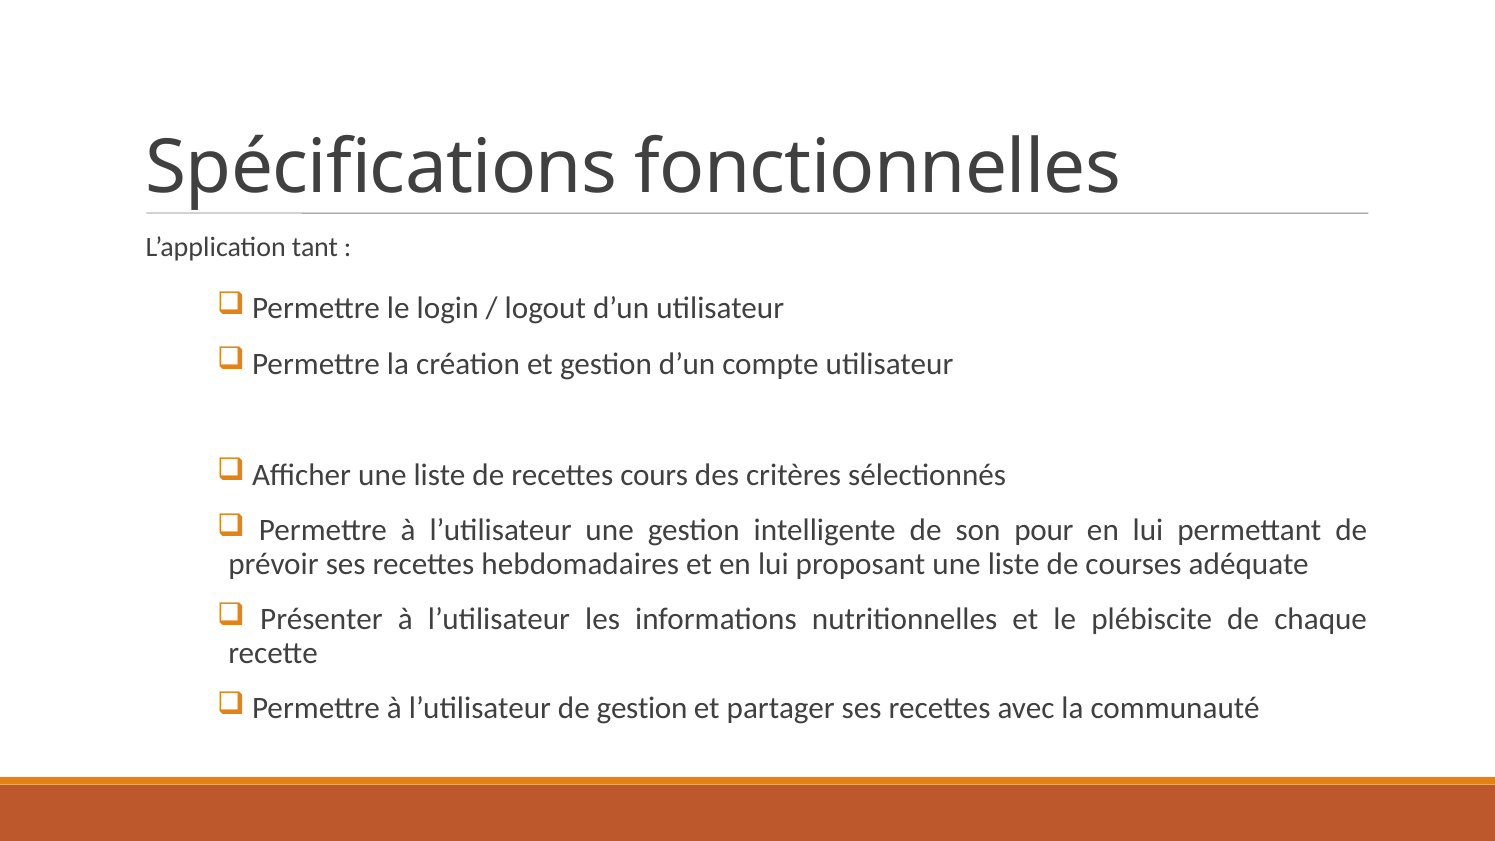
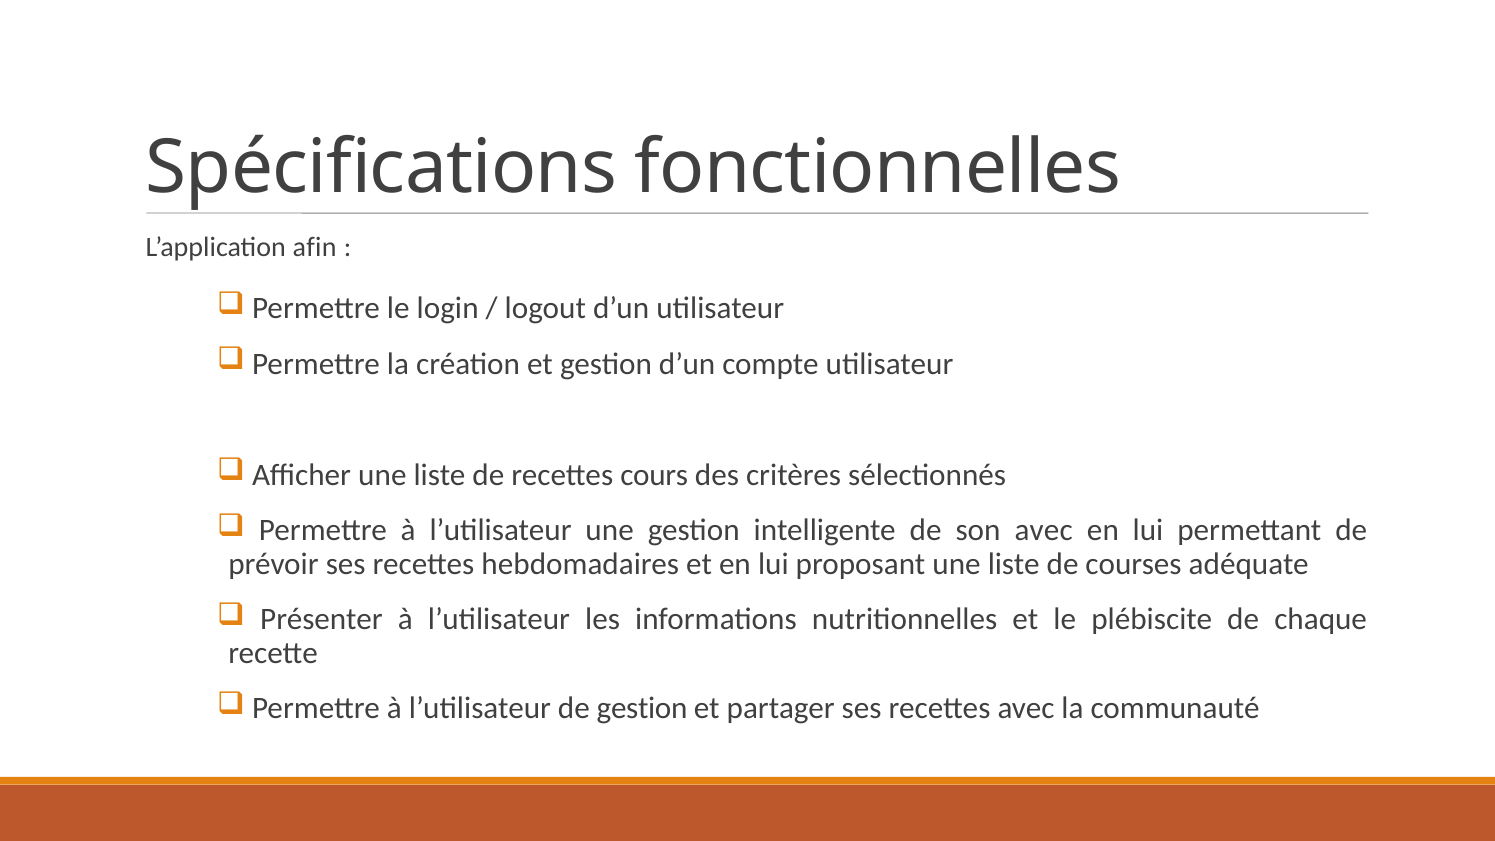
tant: tant -> afin (315, 247)
son pour: pour -> avec (1044, 530)
